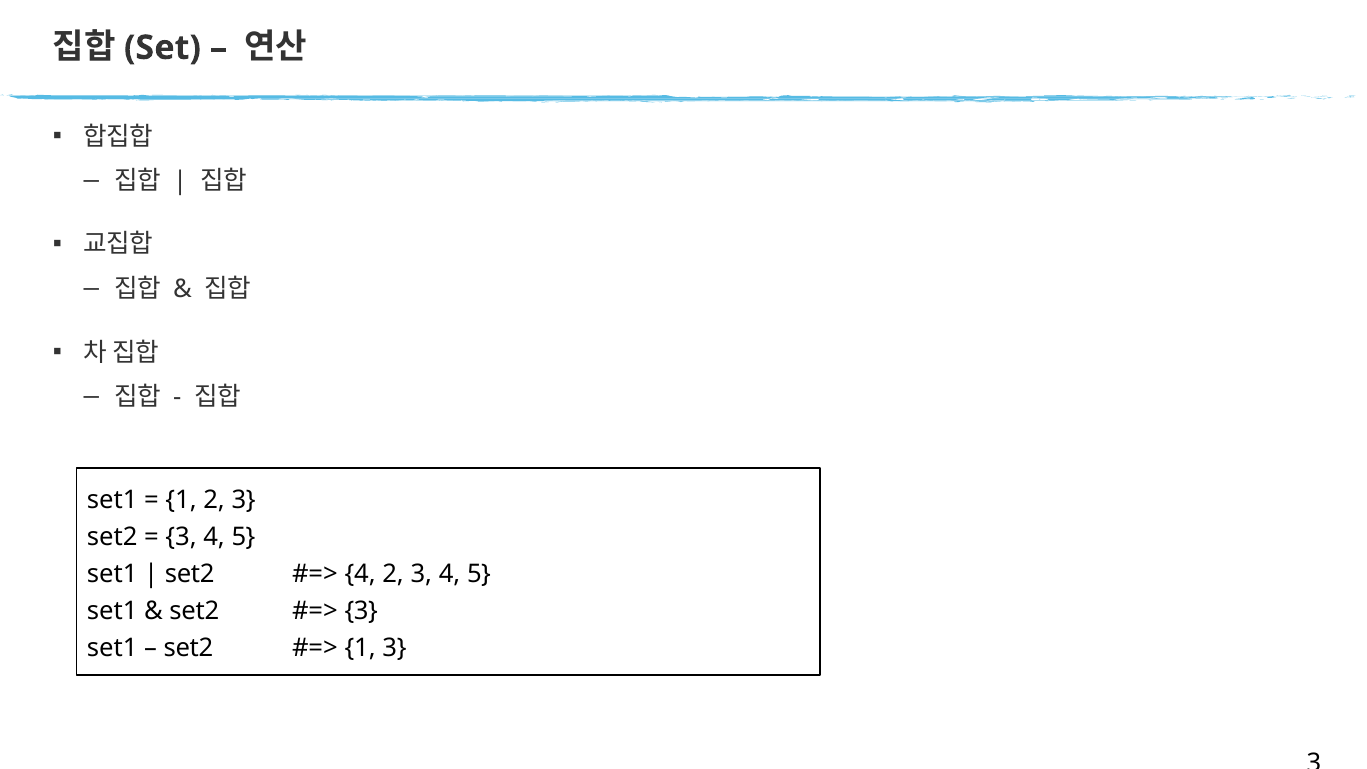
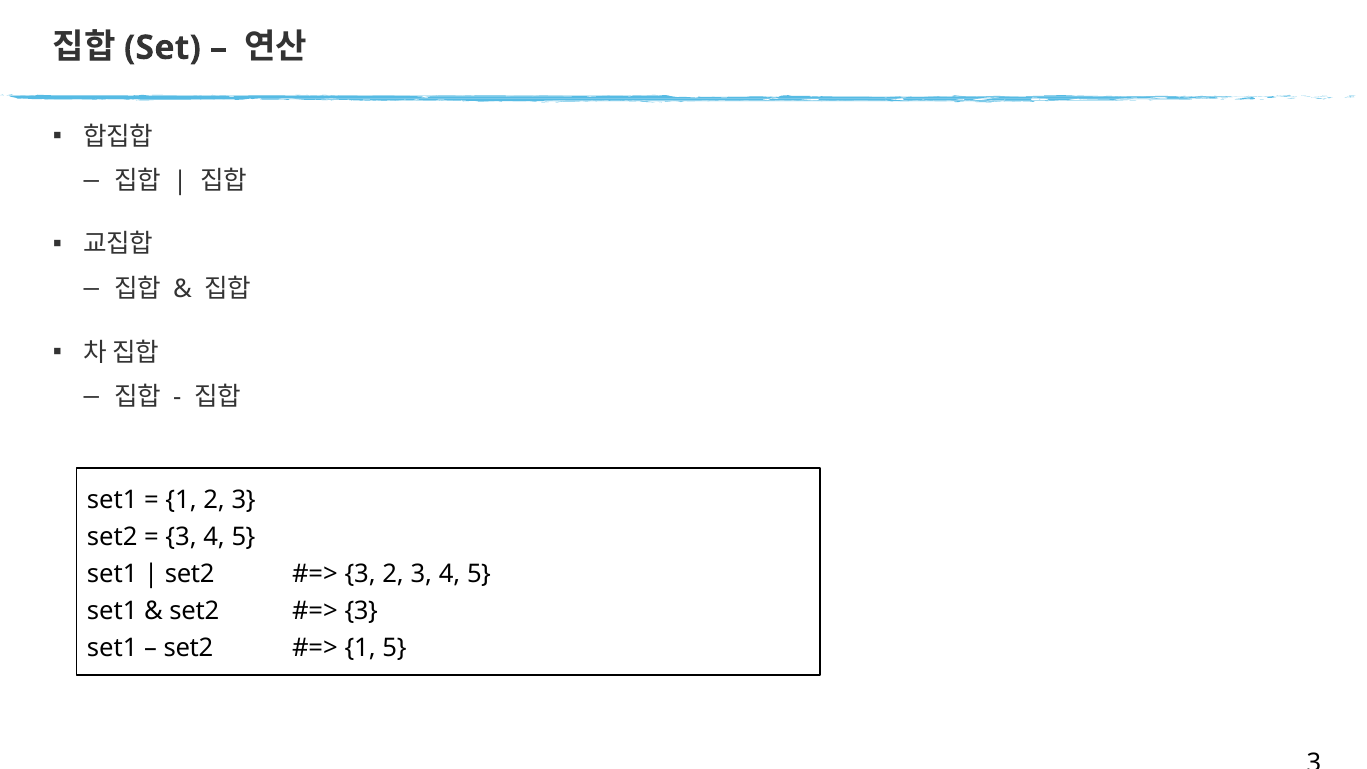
4: 4 -> 3 (360, 574)
1 3: 3 -> 5 (395, 648)
